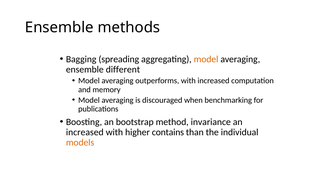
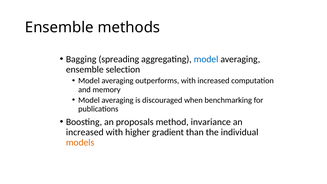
model colour: orange -> blue (206, 59)
different: different -> selection (123, 69)
bootstrap: bootstrap -> proposals (135, 122)
contains: contains -> gradient (168, 132)
